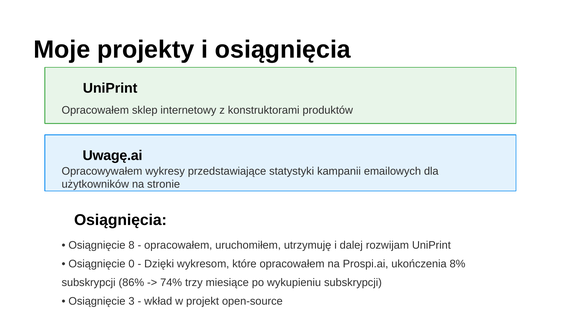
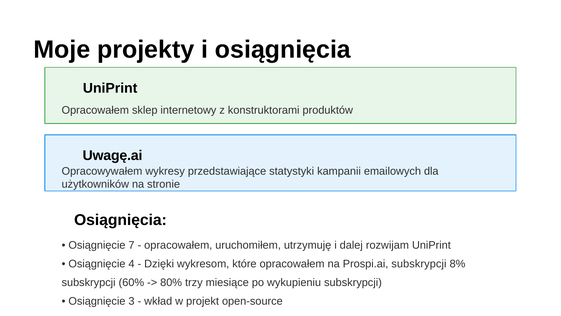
8: 8 -> 7 (131, 245)
0: 0 -> 4 (131, 263)
Prospi.ai ukończenia: ukończenia -> subskrypcji (419, 263)
86%: 86% -> 60% (131, 282)
74%: 74% -> 80% (171, 282)
